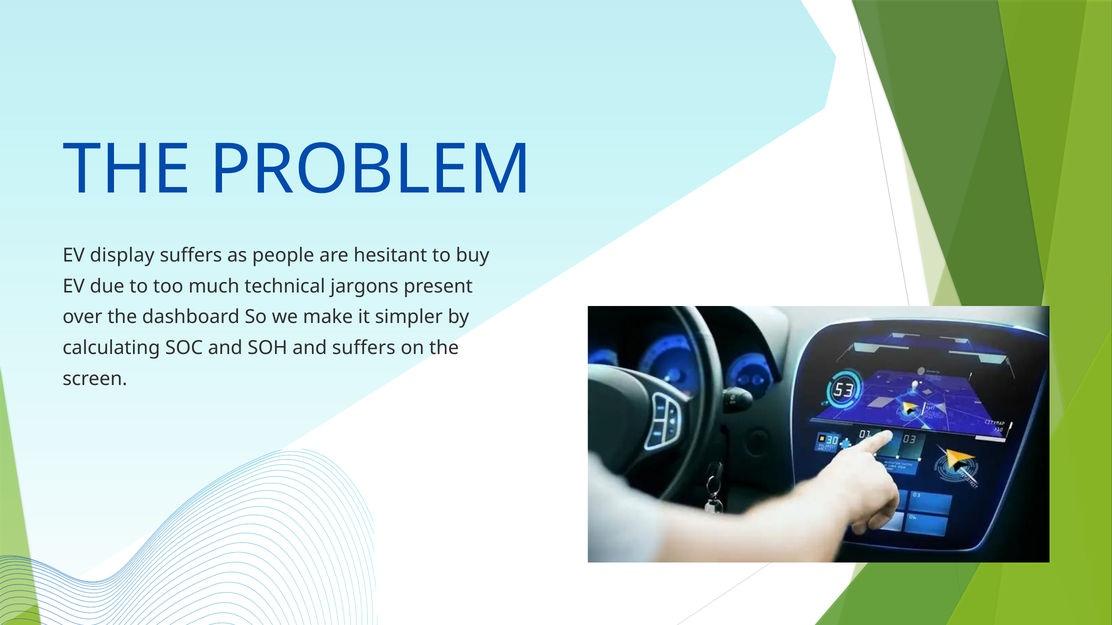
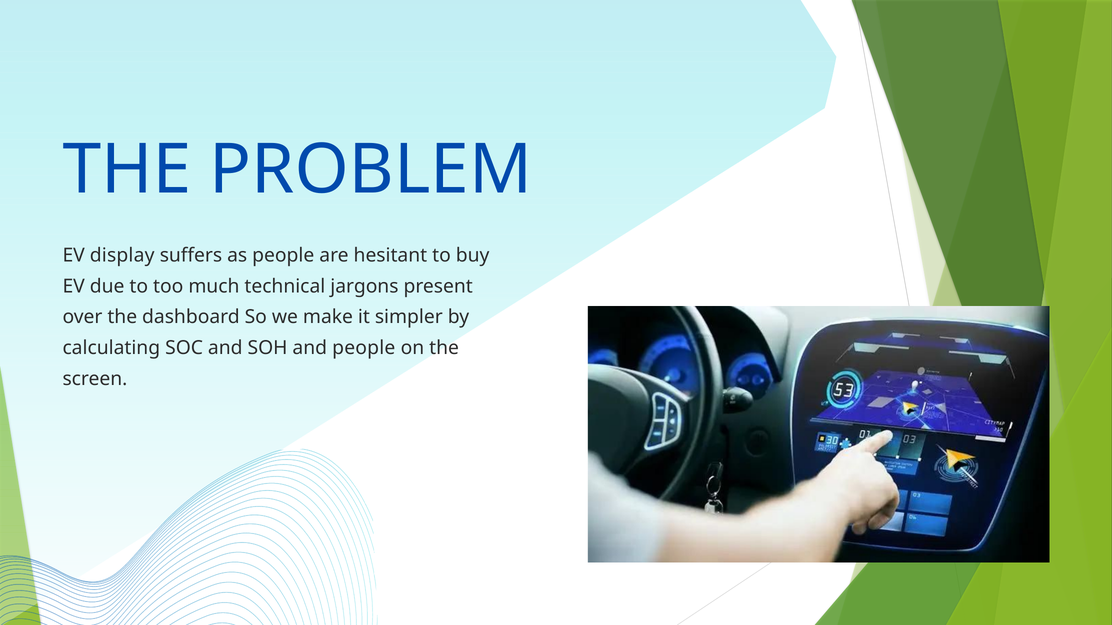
and suffers: suffers -> people (364, 348)
